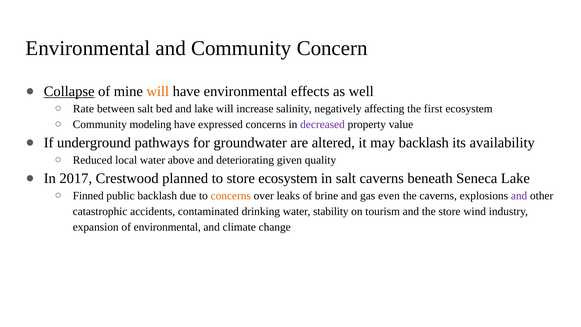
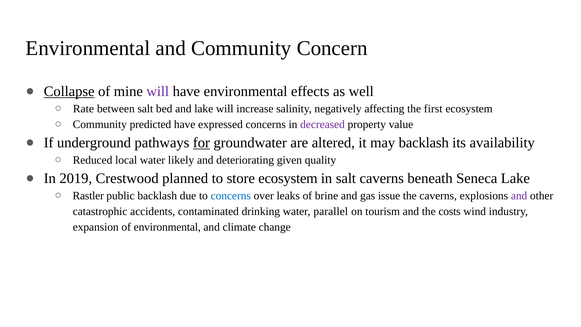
will colour: orange -> purple (158, 91)
modeling: modeling -> predicted (150, 124)
for underline: none -> present (201, 143)
above: above -> likely (181, 160)
2017: 2017 -> 2019 (76, 178)
Finned: Finned -> Rastler (88, 196)
concerns colour: orange -> blue (231, 196)
even: even -> issue (389, 196)
stability: stability -> parallel (331, 211)
the store: store -> costs (450, 211)
